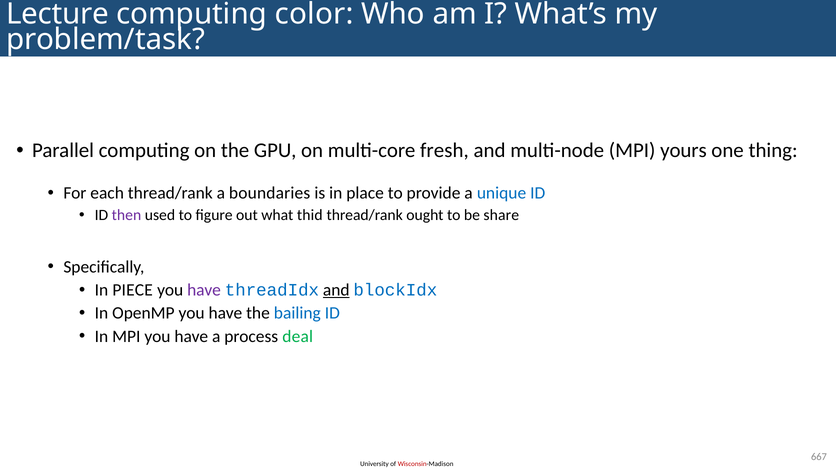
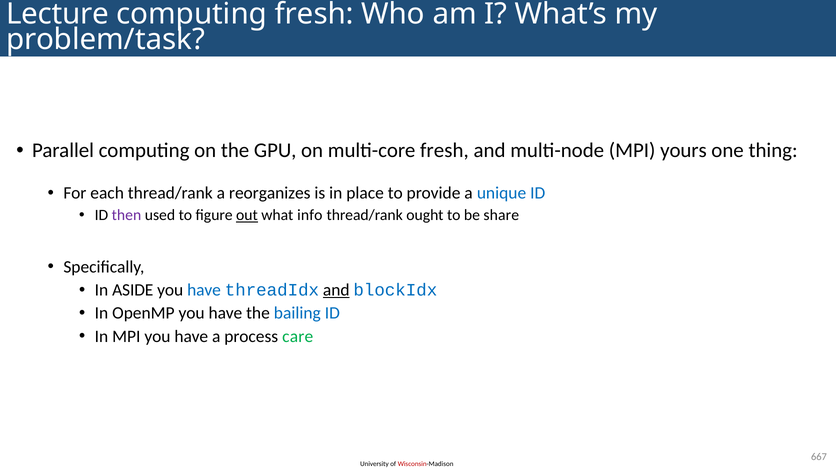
computing color: color -> fresh (314, 14)
boundaries: boundaries -> reorganizes (270, 193)
out underline: none -> present (247, 215)
thid: thid -> info (310, 215)
PIECE: PIECE -> ASIDE (133, 290)
have colour: purple -> blue (204, 290)
deal: deal -> care (298, 336)
